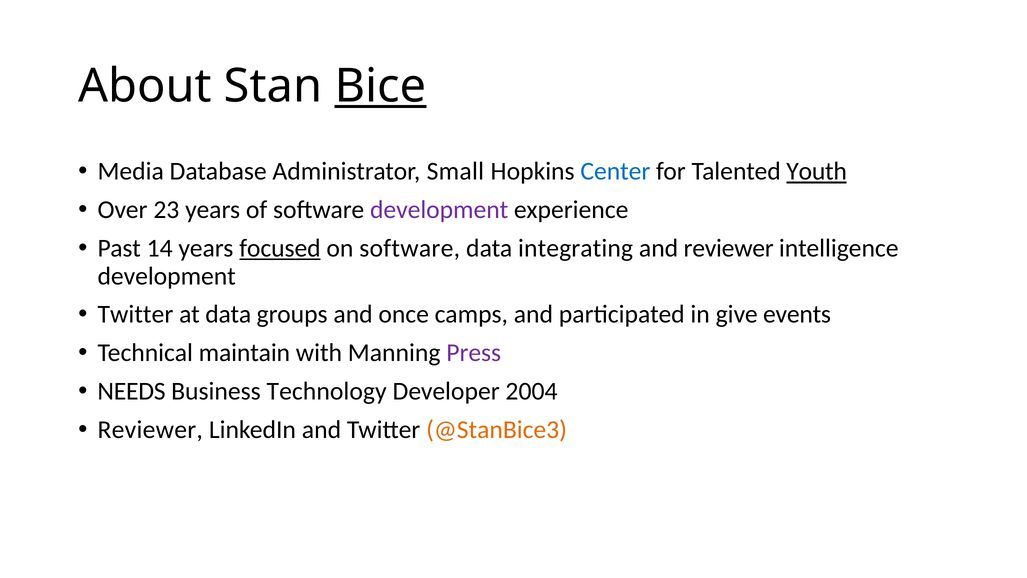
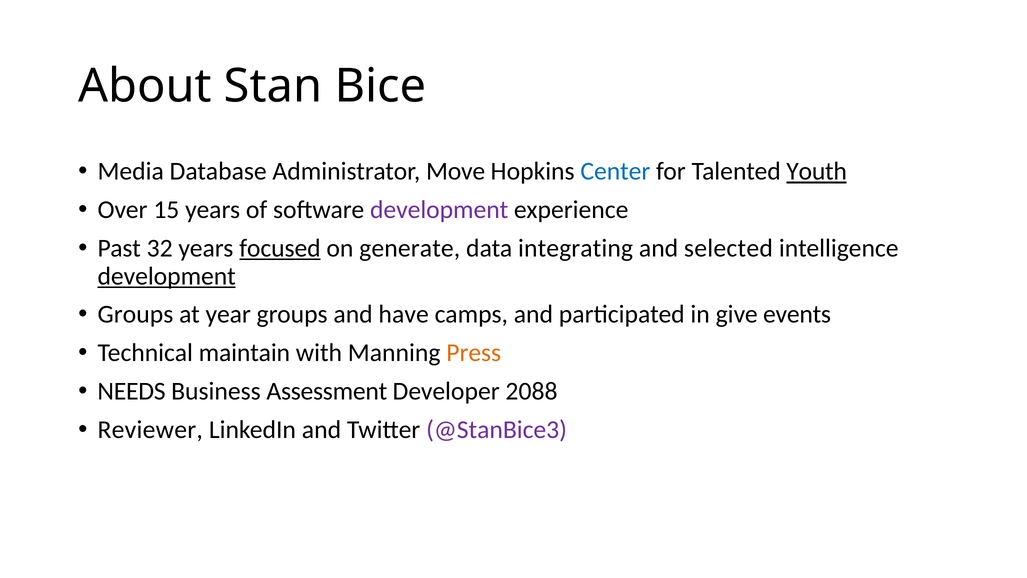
Bice underline: present -> none (380, 86)
Small: Small -> Move (456, 171)
23: 23 -> 15 (166, 210)
14: 14 -> 32 (160, 248)
on software: software -> generate (410, 248)
and reviewer: reviewer -> selected (728, 248)
development underline: none -> present (167, 276)
Twitter: Twitter -> Groups (135, 314)
at data: data -> year (228, 314)
once: once -> have (404, 314)
Press colour: purple -> orange (474, 353)
Technology: Technology -> Assessment (327, 391)
2004: 2004 -> 2088 (532, 391)
@StanBice3 colour: orange -> purple (497, 430)
